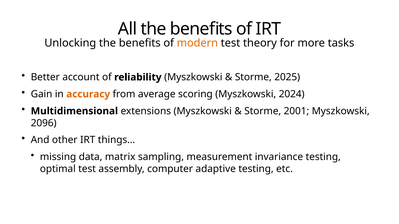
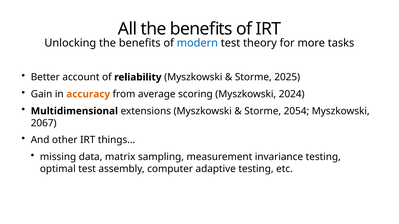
modern colour: orange -> blue (197, 43)
2001: 2001 -> 2054 (296, 111)
2096: 2096 -> 2067 (44, 123)
